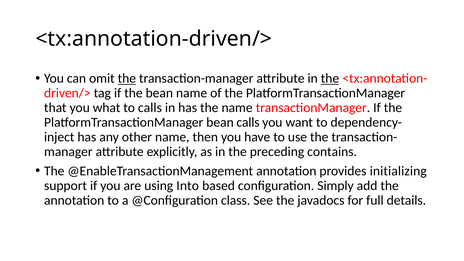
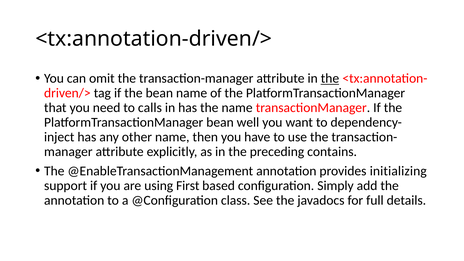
the underline: present -> none (127, 78)
what: what -> need (107, 108)
bean calls: calls -> well (248, 122)
Into: Into -> First (188, 186)
